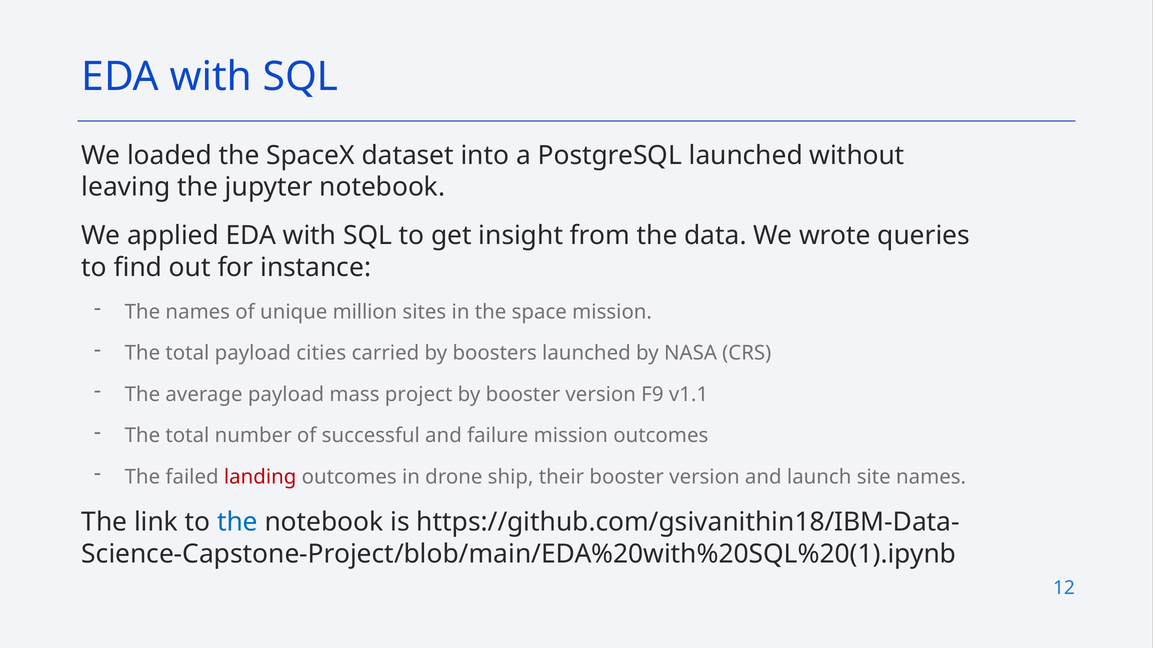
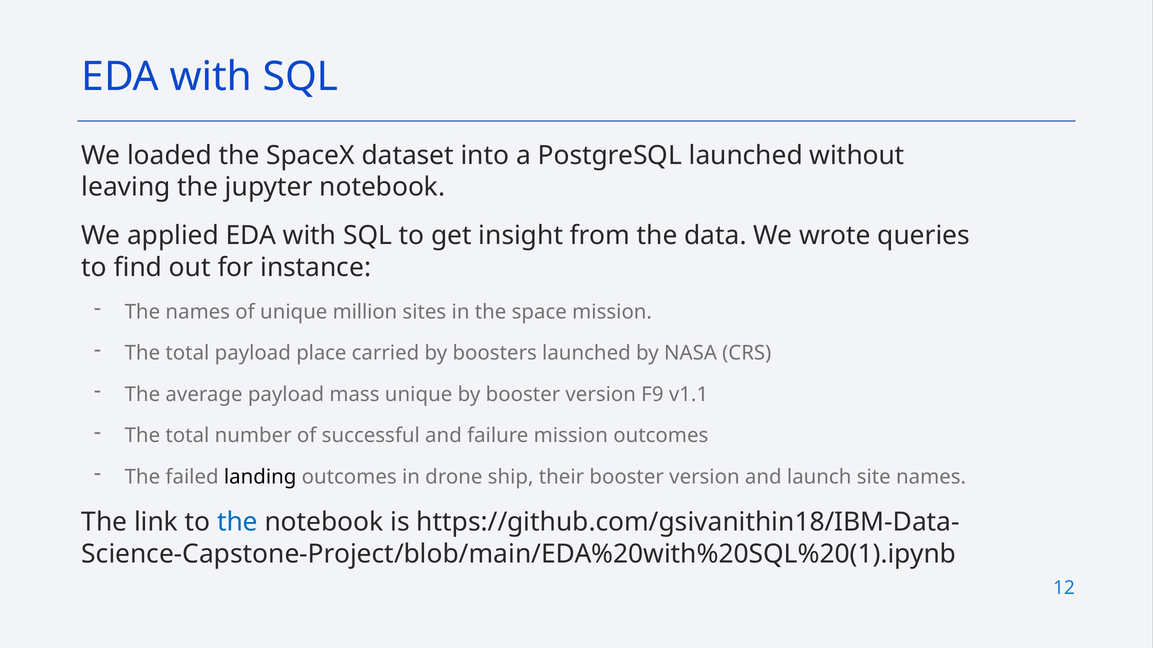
cities: cities -> place (321, 353)
mass project: project -> unique (419, 395)
landing colour: red -> black (260, 477)
